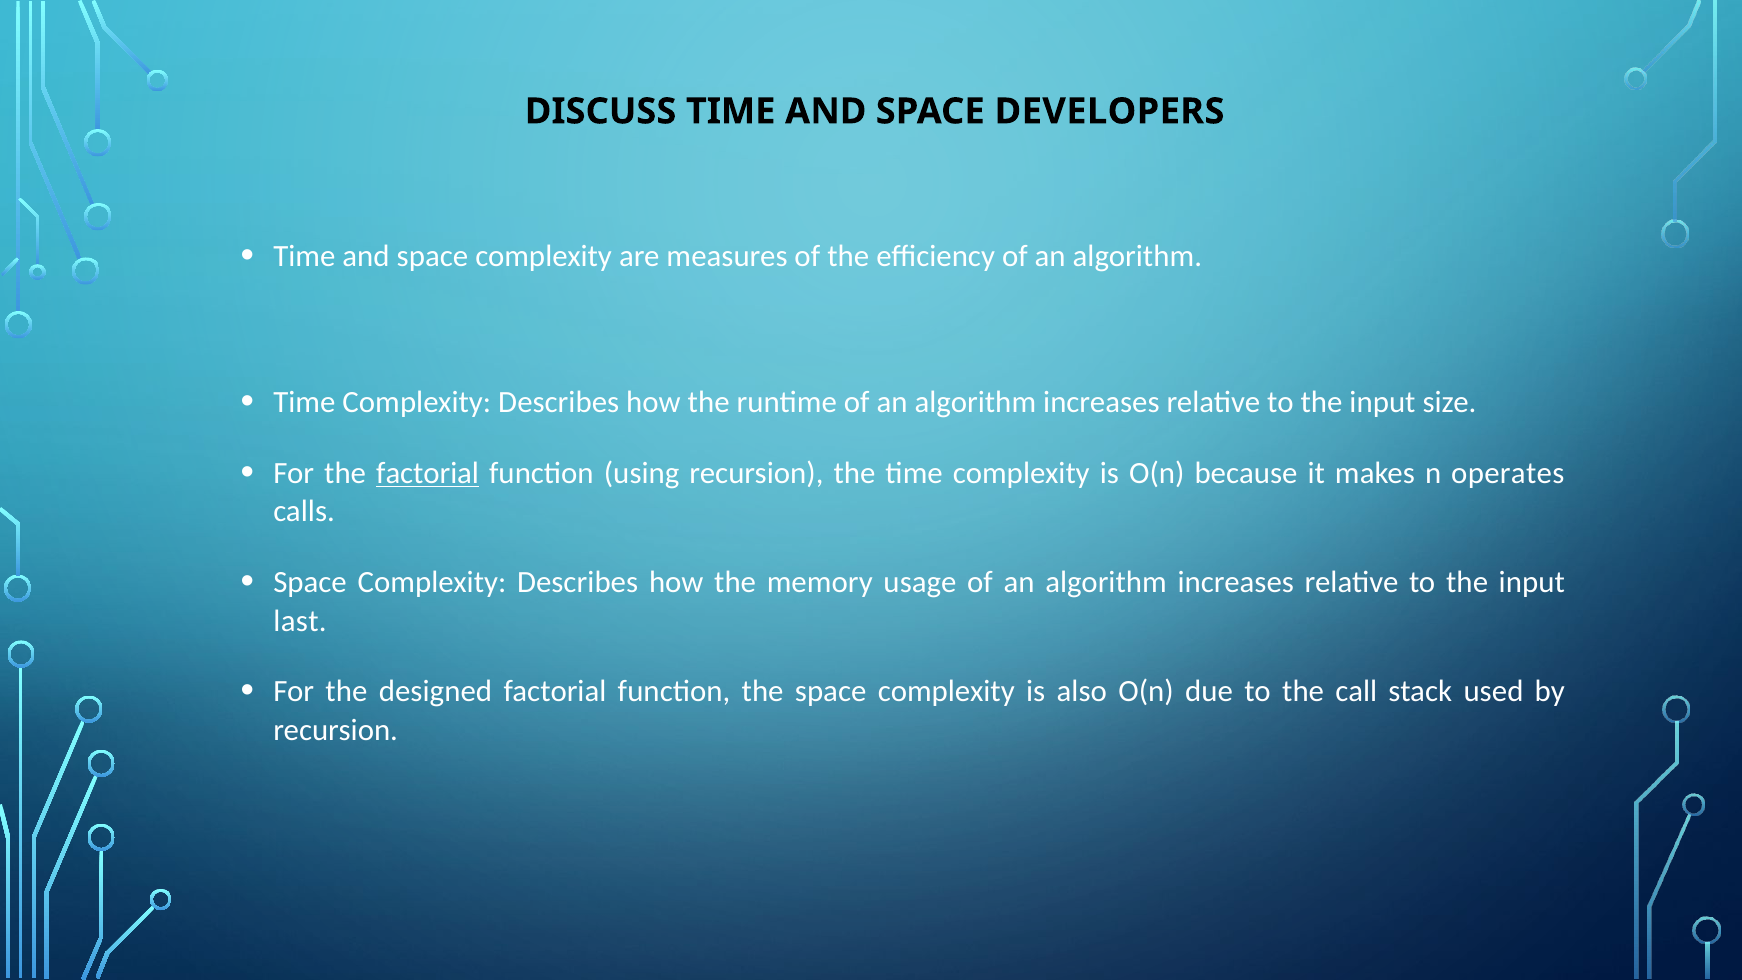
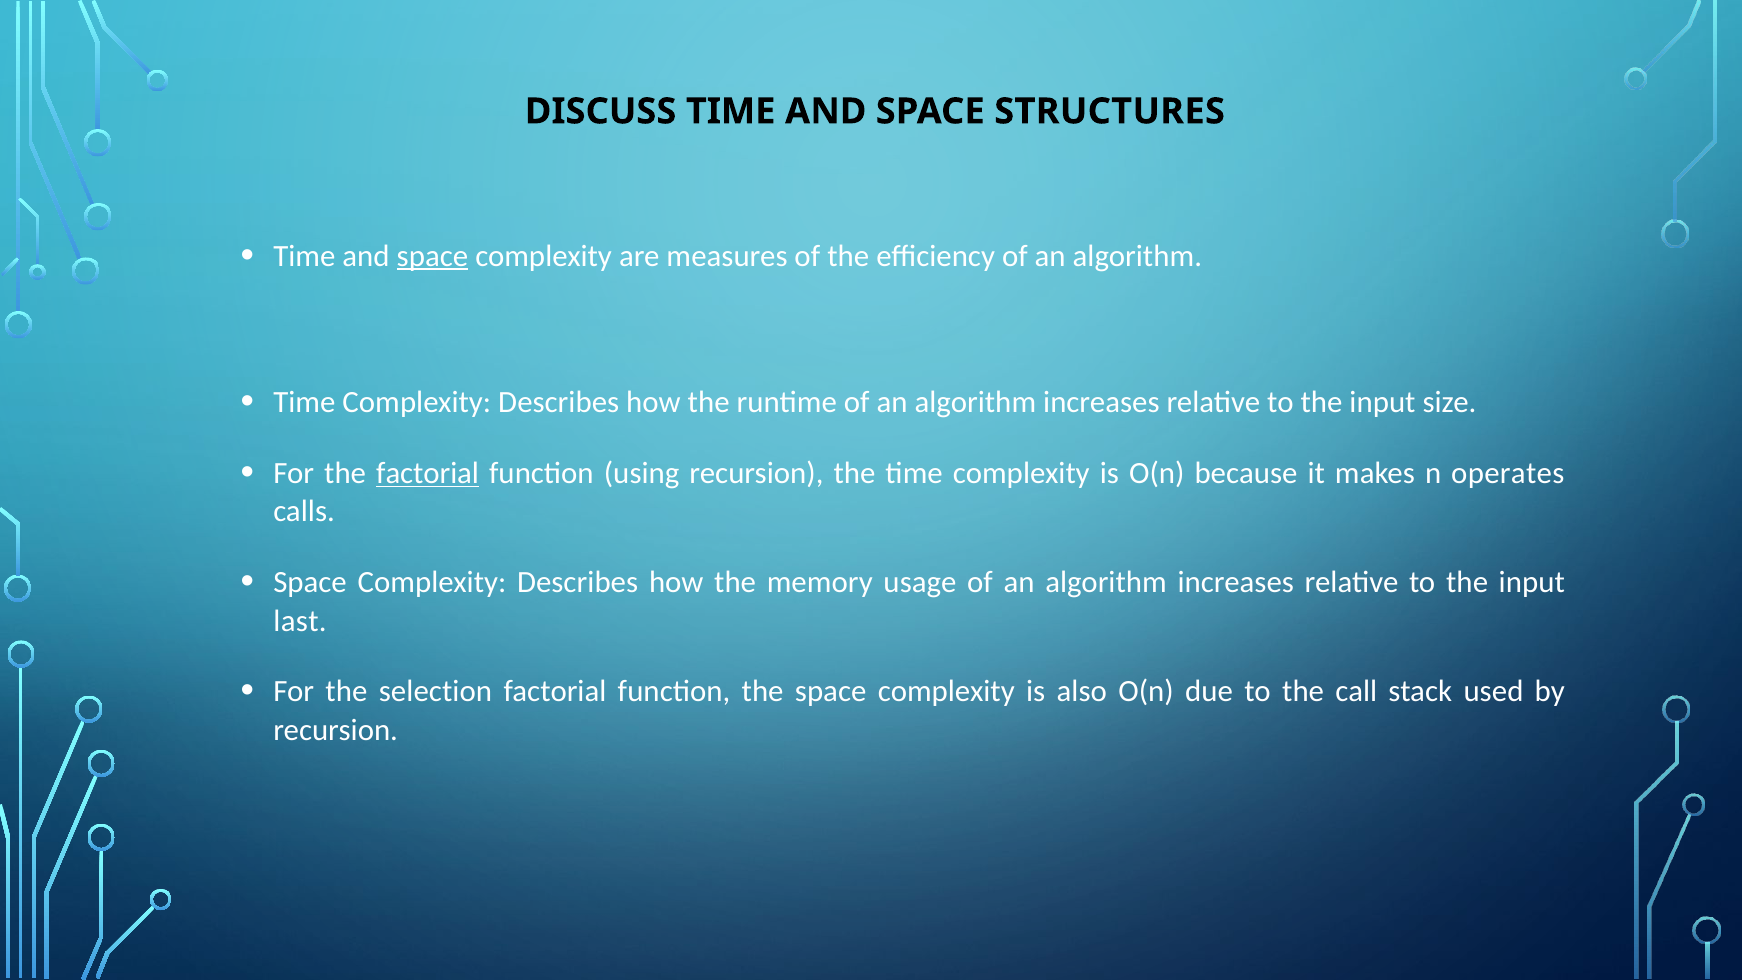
DEVELOPERS: DEVELOPERS -> STRUCTURES (1110, 111)
space underline: none -> present (432, 256)
designed: designed -> selection (435, 692)
